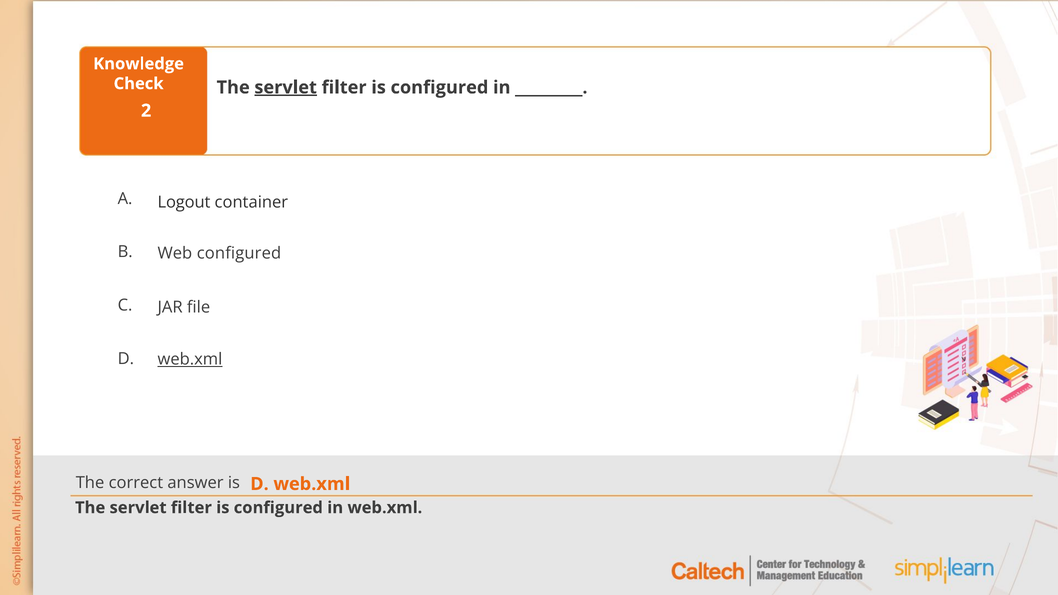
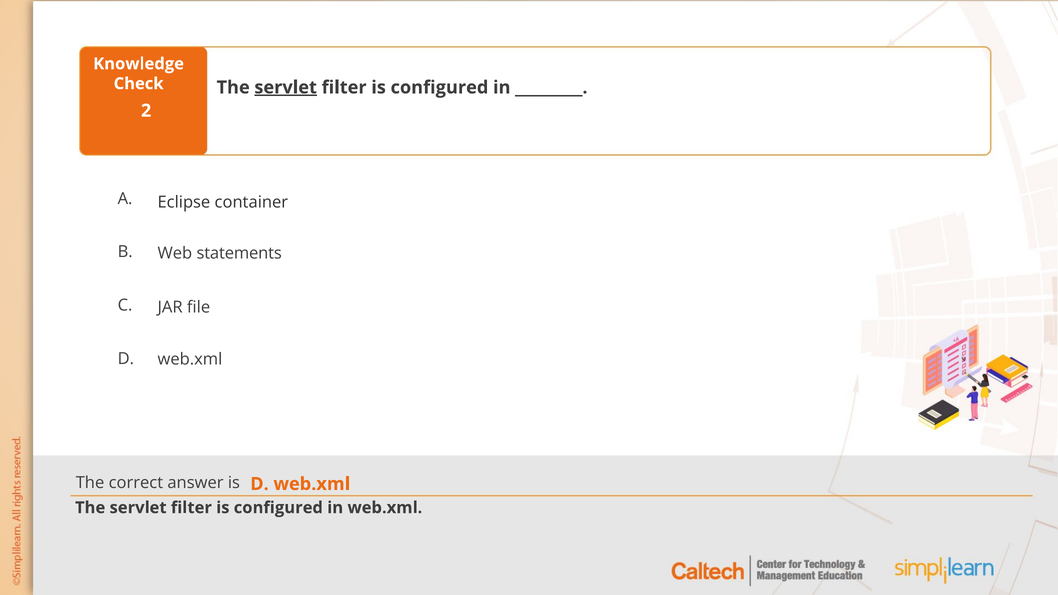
Logout: Logout -> Eclipse (184, 202)
Web configured: configured -> statements (239, 253)
web.xml underline: present -> none (190, 359)
